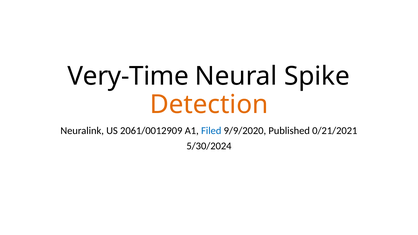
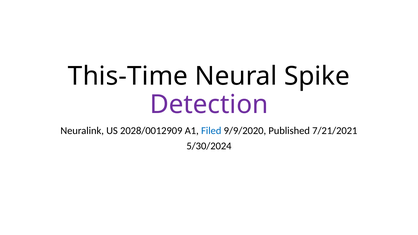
Very-Time: Very-Time -> This-Time (128, 76)
Detection colour: orange -> purple (209, 104)
2061/0012909: 2061/0012909 -> 2028/0012909 (151, 131)
0/21/2021: 0/21/2021 -> 7/21/2021 (335, 131)
